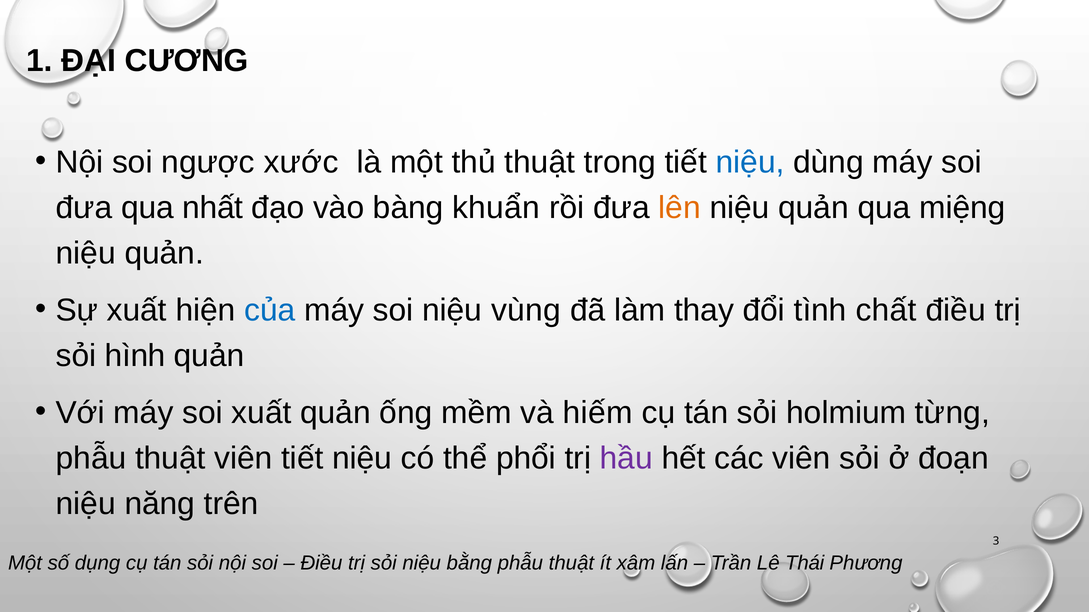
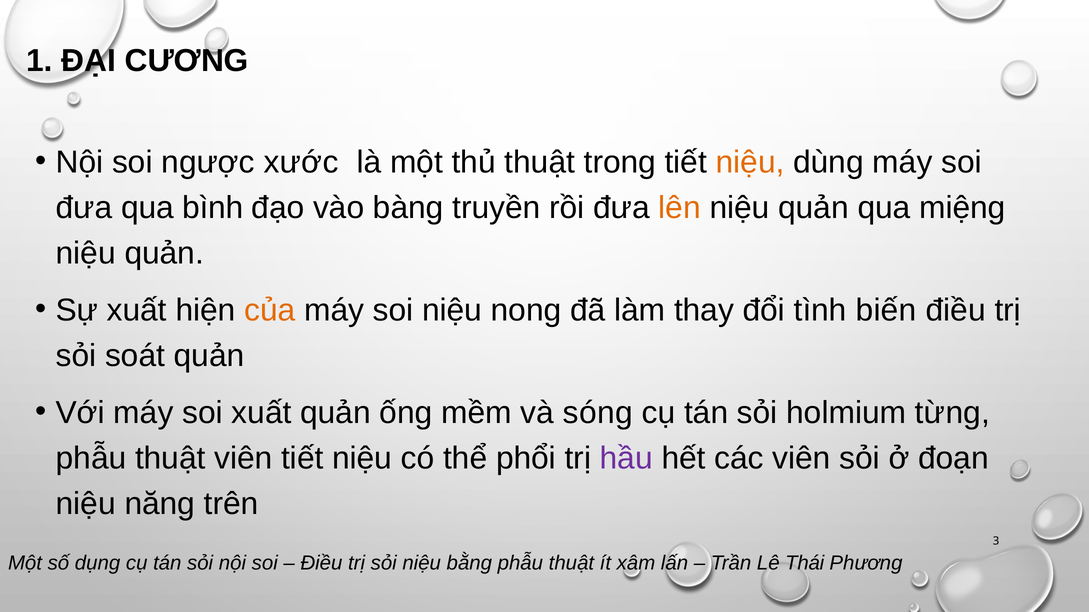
niệu colour: blue -> orange (750, 162)
nhất: nhất -> bình (213, 208)
khuẩn: khuẩn -> truyền (496, 208)
của colour: blue -> orange (270, 310)
vùng: vùng -> nong (526, 310)
chất: chất -> biến (886, 310)
hình: hình -> soát (135, 356)
hiếm: hiếm -> sóng (598, 413)
